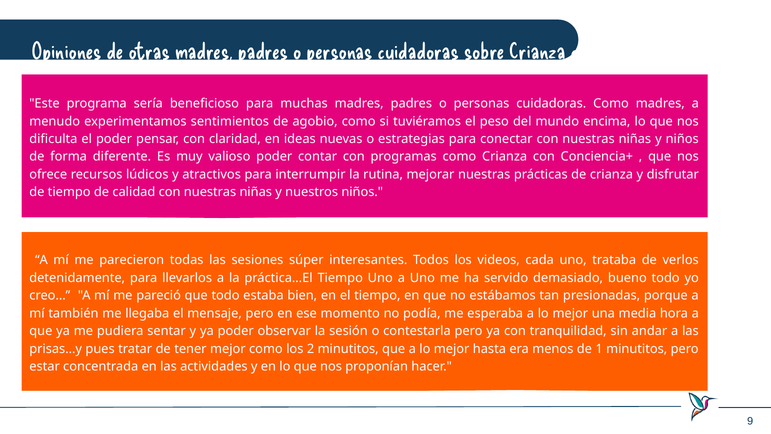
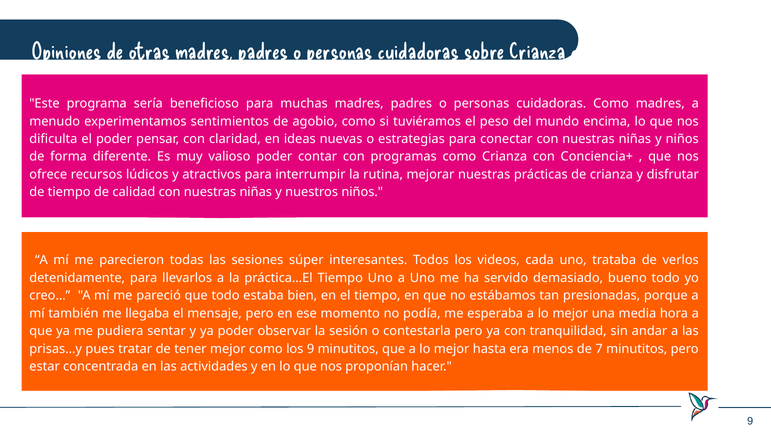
los 2: 2 -> 9 (311, 349)
1: 1 -> 7 (599, 349)
